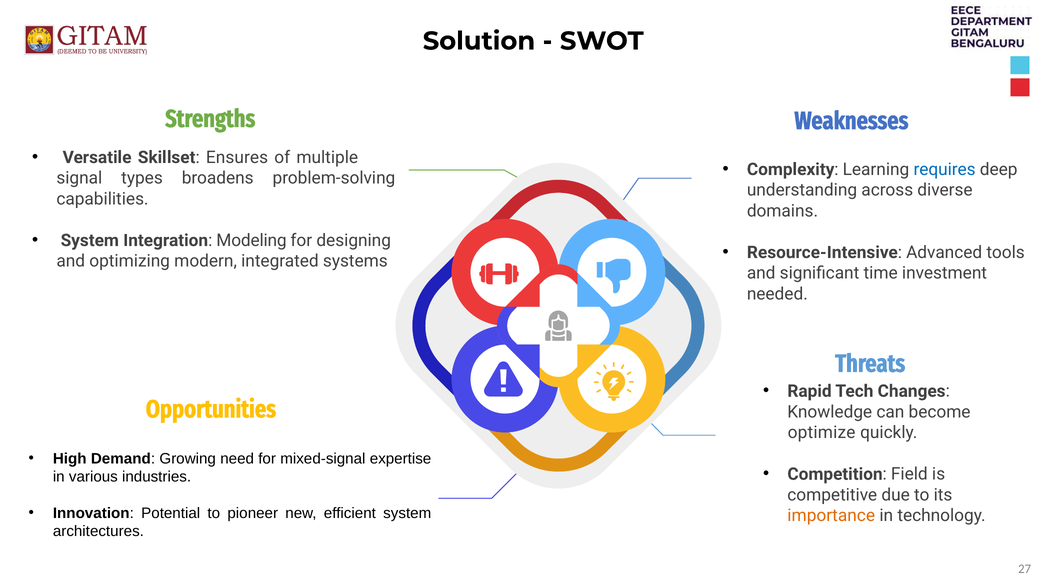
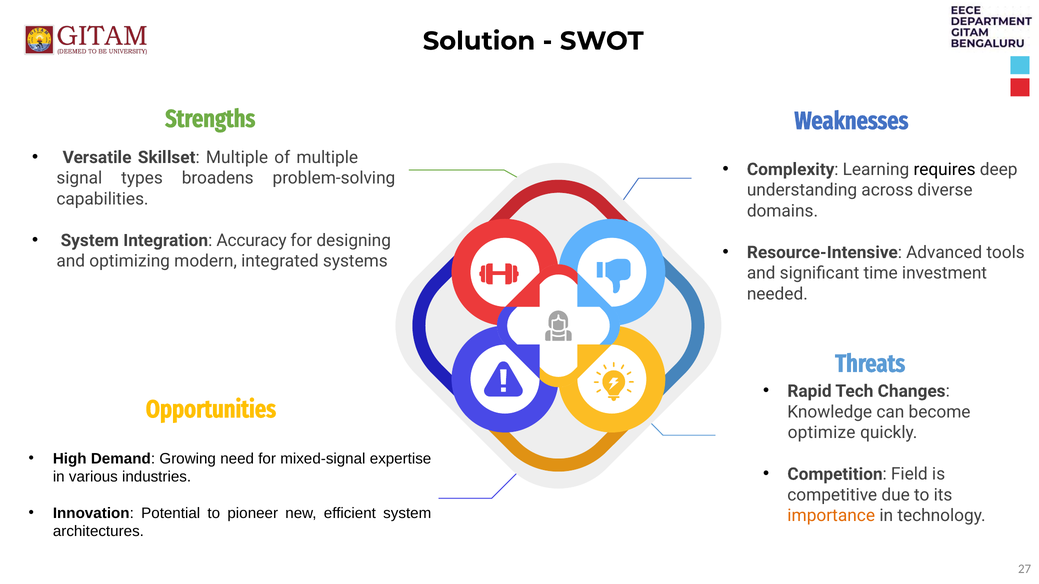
Skillset Ensures: Ensures -> Multiple (237, 158)
requires colour: blue -> black (945, 169)
Modeling: Modeling -> Accuracy (251, 241)
